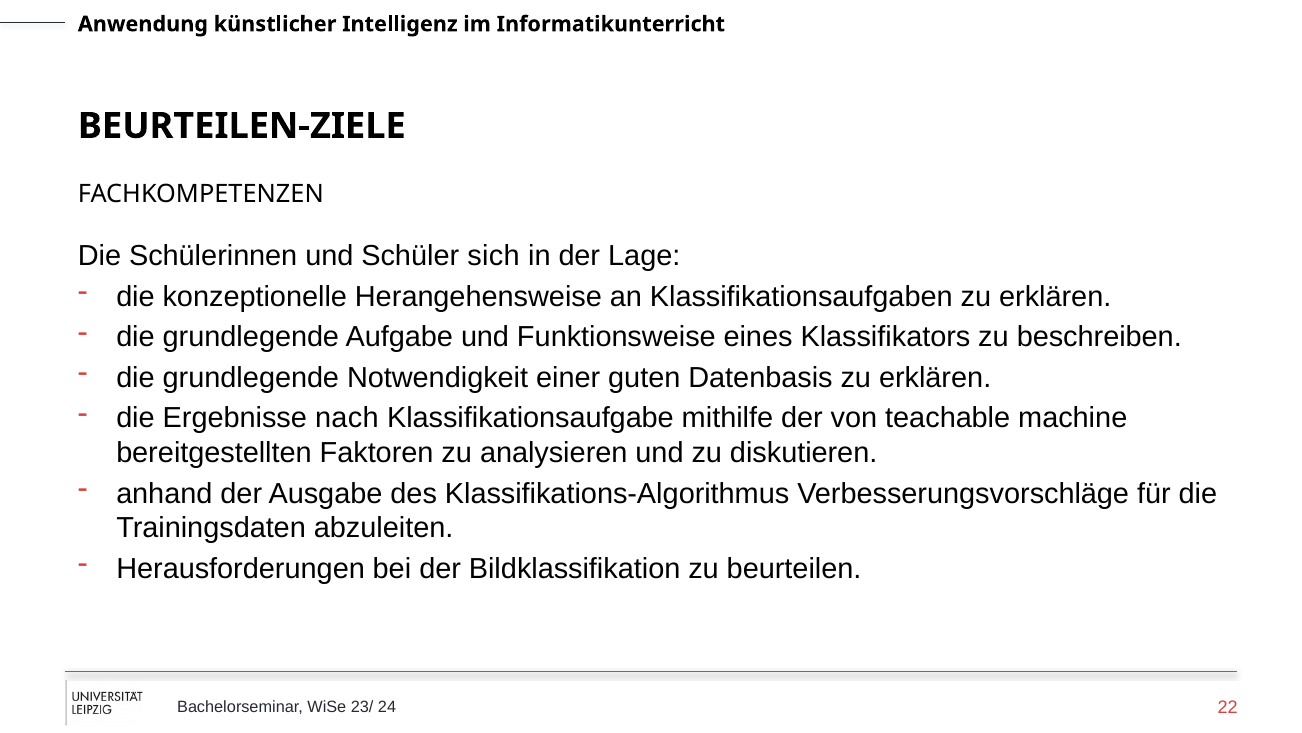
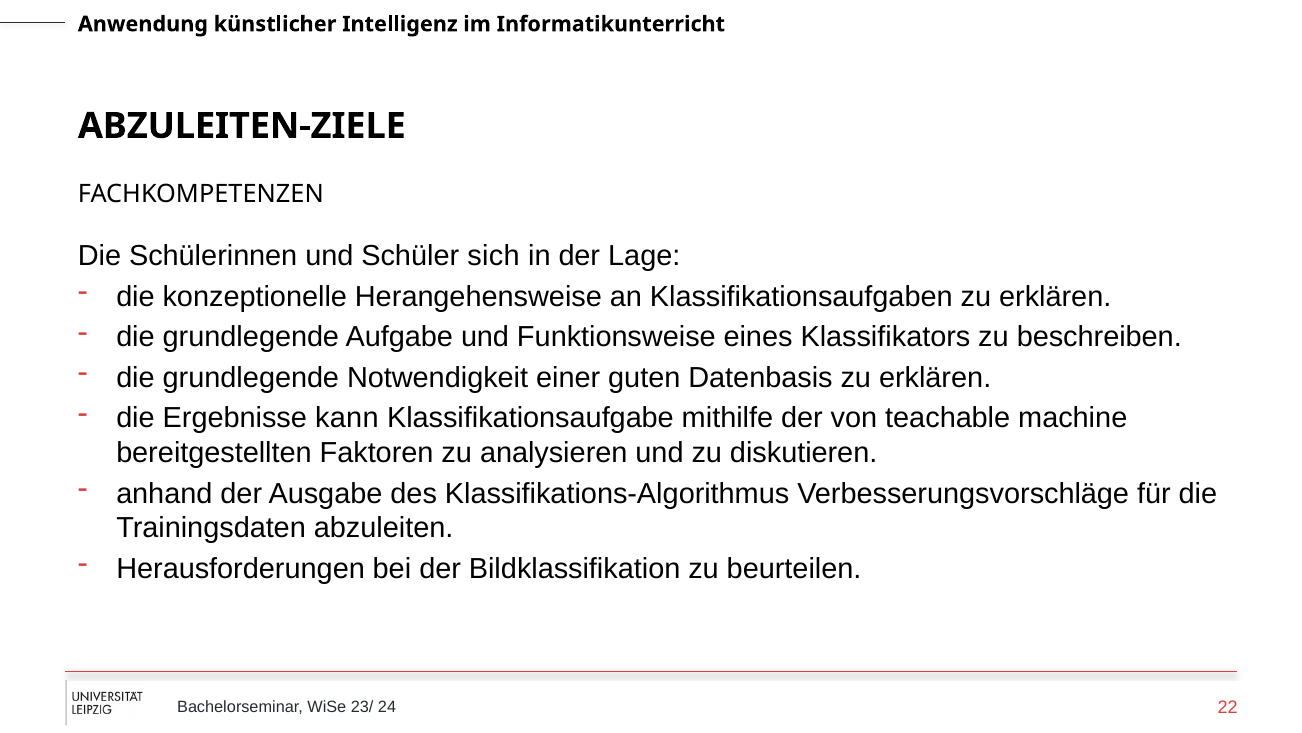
BEURTEILEN-ZIELE: BEURTEILEN-ZIELE -> ABZULEITEN-ZIELE (242, 126)
nach: nach -> kann (347, 418)
